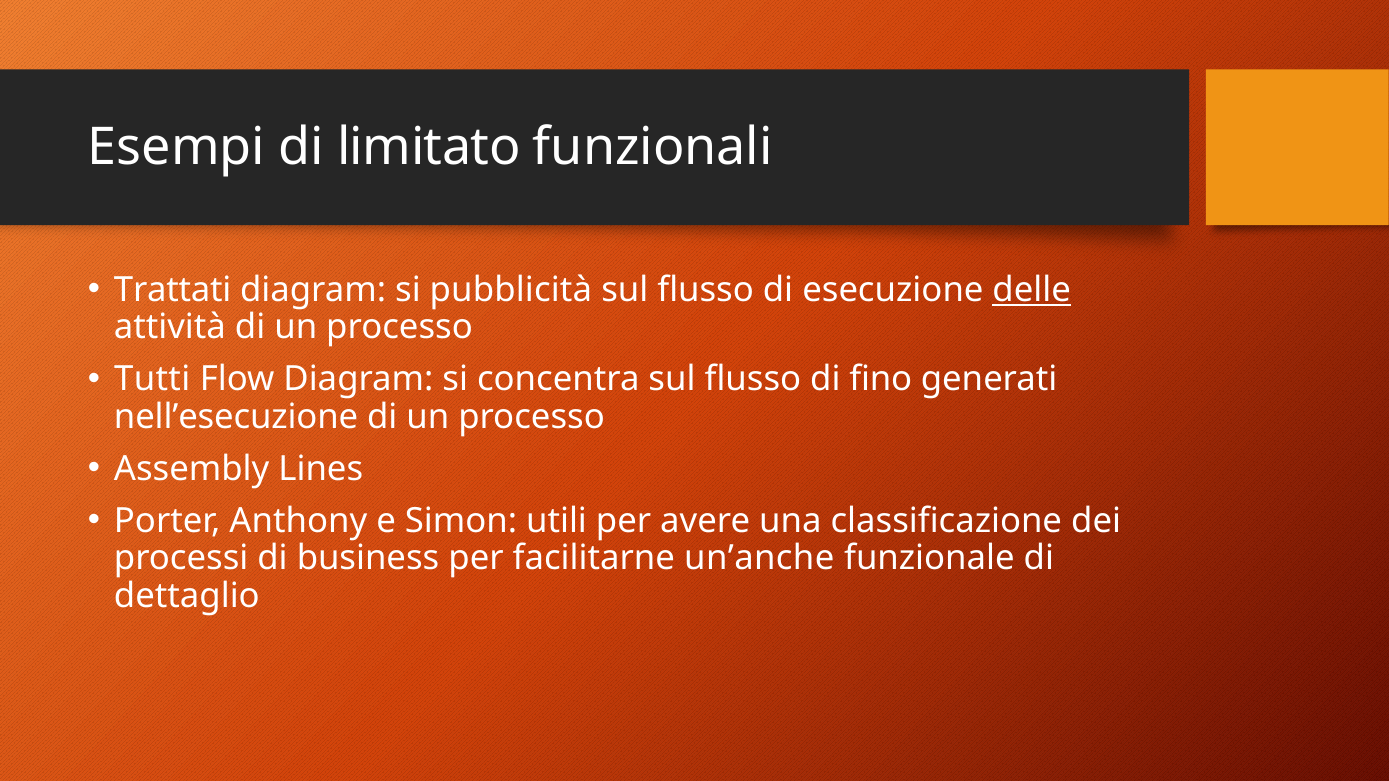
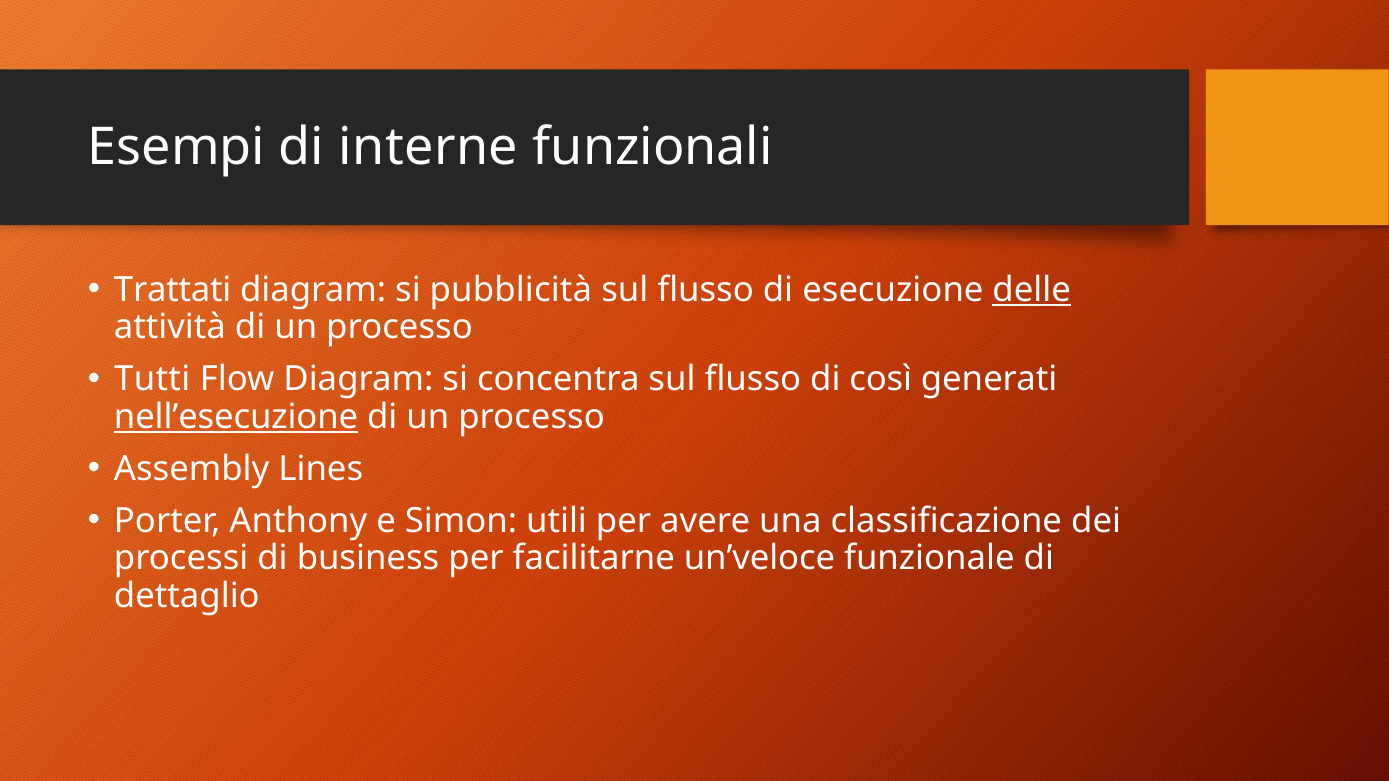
limitato: limitato -> interne (428, 147)
fino: fino -> così (881, 379)
nell’esecuzione underline: none -> present (236, 417)
un’anche: un’anche -> un’veloce (760, 558)
